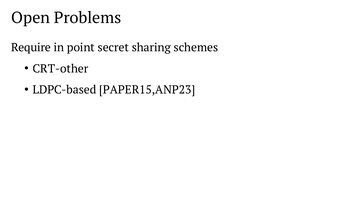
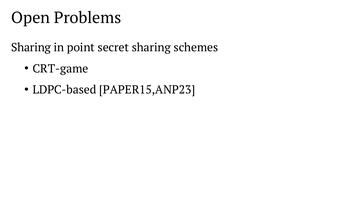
Require: Require -> Sharing (31, 48)
CRT-other: CRT-other -> CRT-game (61, 69)
